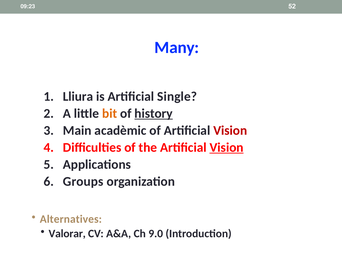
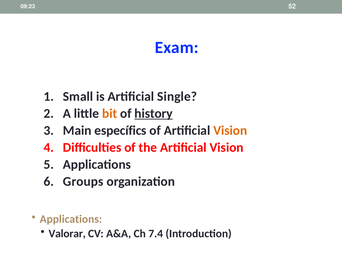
Many: Many -> Exam (177, 47)
Lliura: Lliura -> Small (78, 97)
acadèmic: acadèmic -> específics (121, 131)
Vision colour: red -> orange (230, 131)
Vision underline: present -> none (227, 148)
Alternatives: Alternatives -> Applications (71, 220)
9.0: 9.0 -> 7.4 (156, 234)
